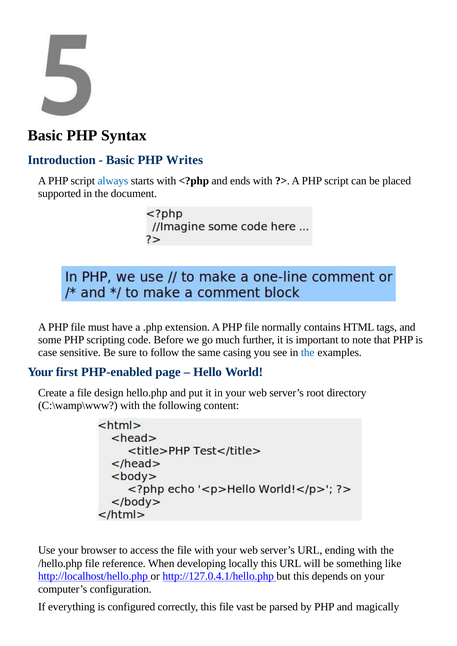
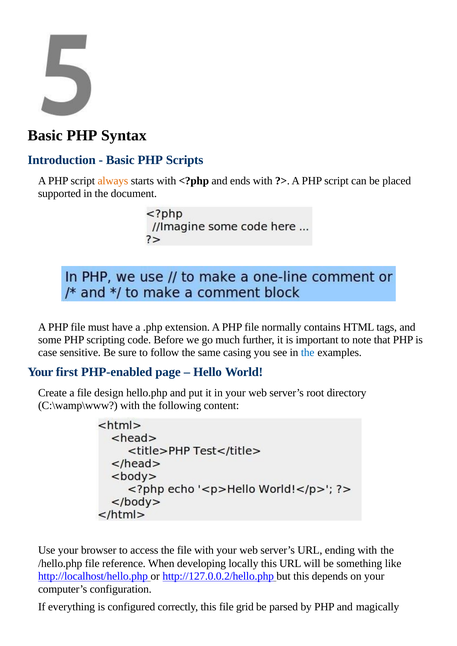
Writes: Writes -> Scripts (185, 160)
always colour: blue -> orange (113, 181)
http://127.0.4.1/hello.php: http://127.0.4.1/hello.php -> http://127.0.0.2/hello.php (218, 577)
vast: vast -> grid (245, 608)
